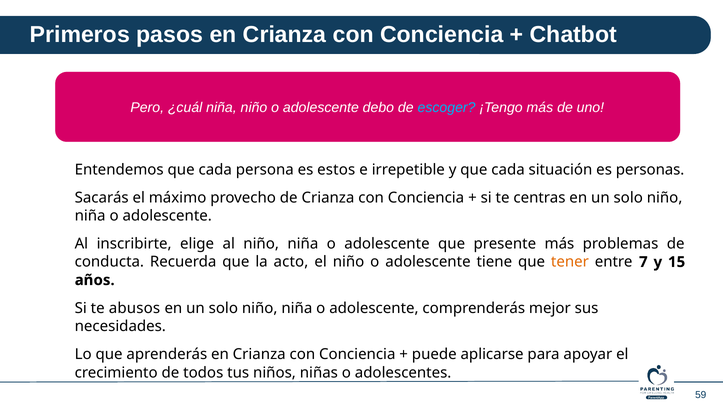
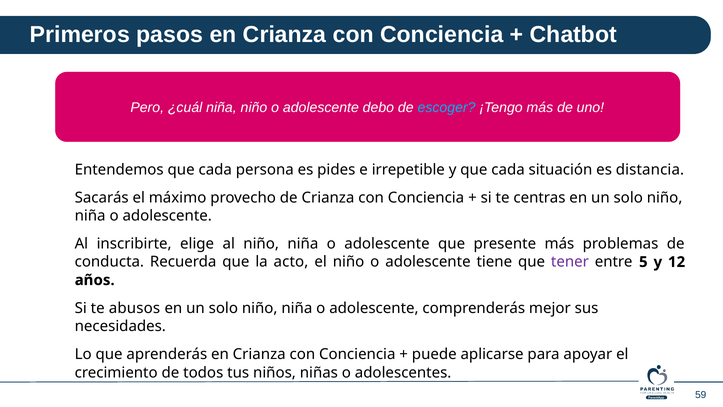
estos: estos -> pides (336, 169)
personas: personas -> distancia (650, 169)
tener colour: orange -> purple (570, 262)
7: 7 -> 5 (643, 262)
15: 15 -> 12 (677, 262)
